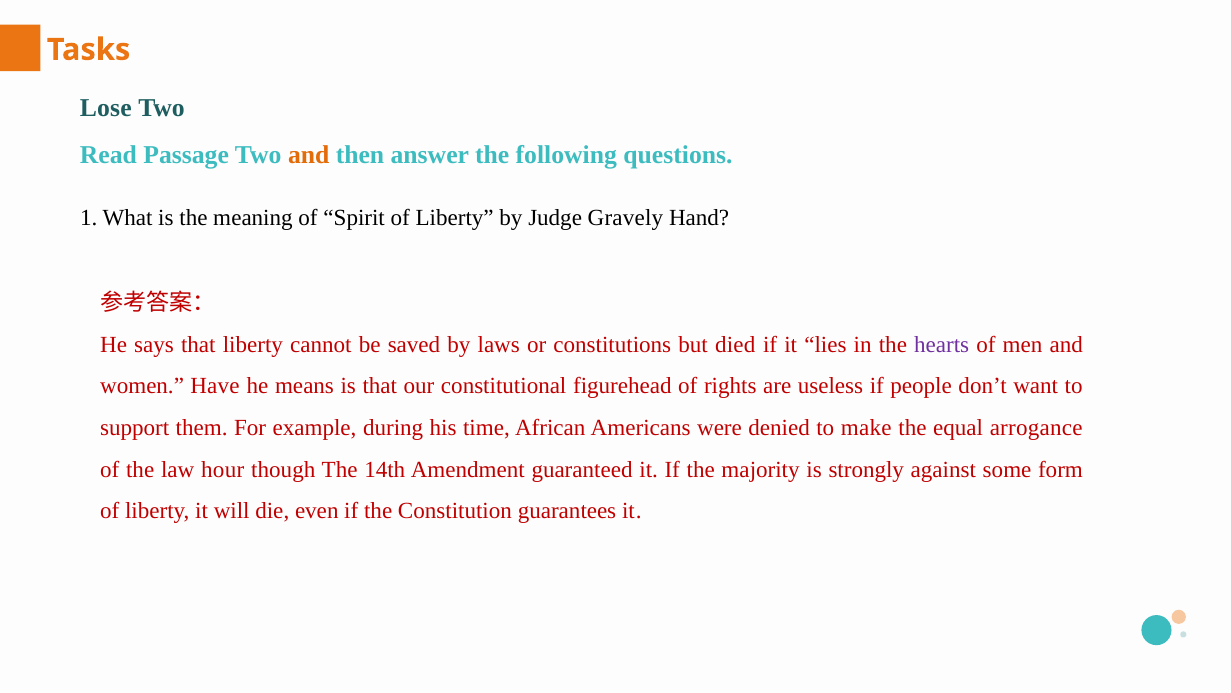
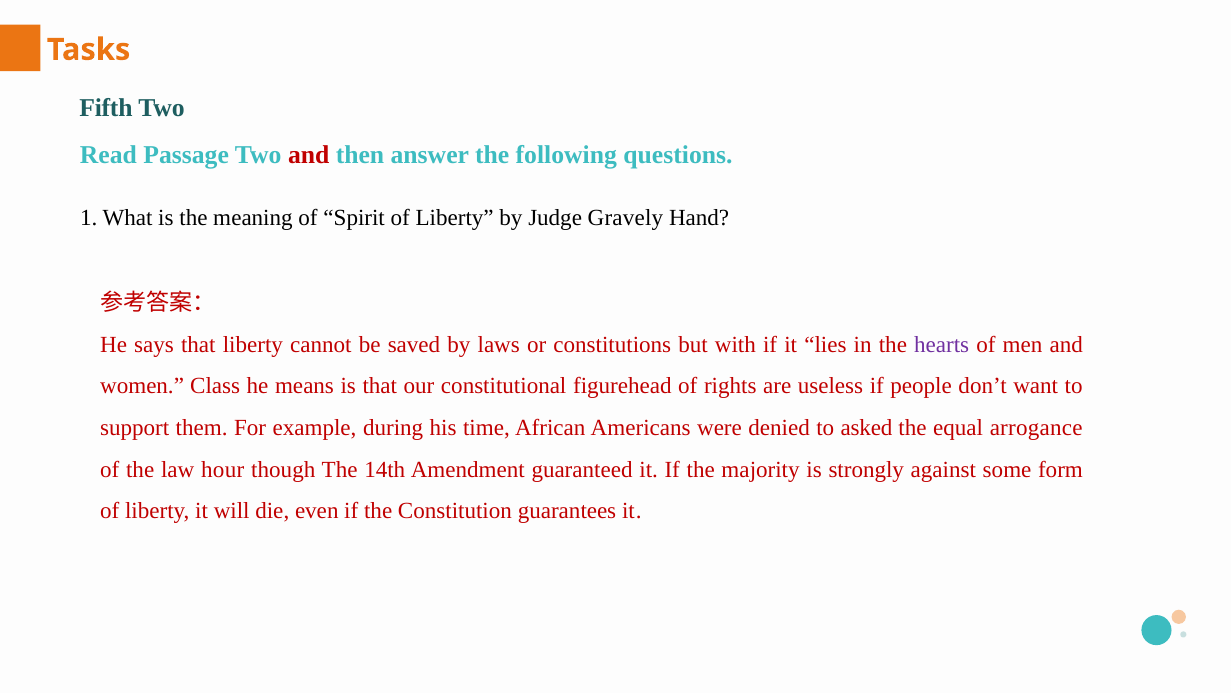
Lose: Lose -> Fifth (106, 108)
and colour: orange -> red (309, 154)
died: died -> with (735, 344)
Have: Have -> Class (215, 386)
make: make -> asked (867, 427)
